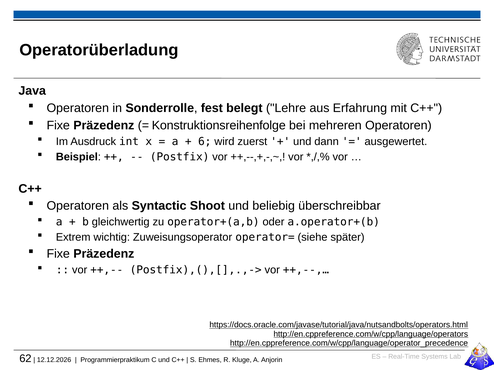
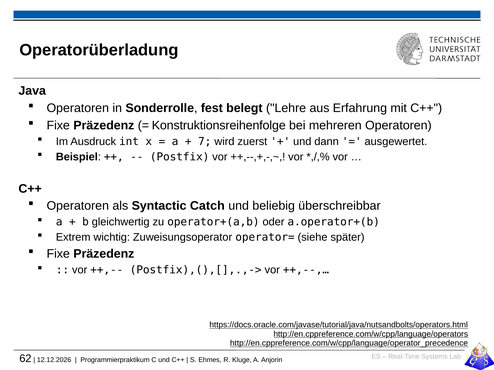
6: 6 -> 7 (205, 142)
Shoot: Shoot -> Catch (207, 206)
